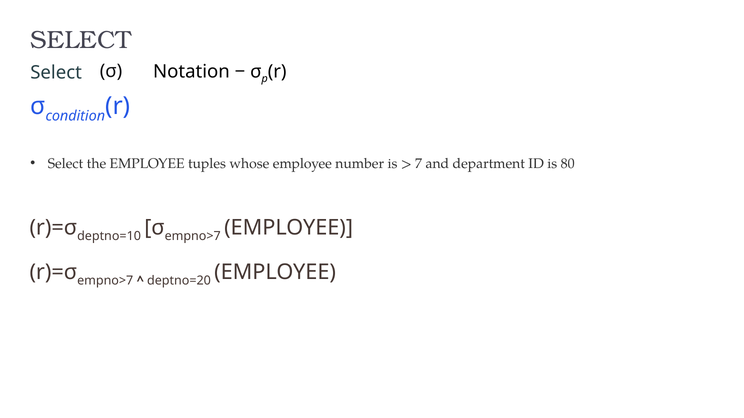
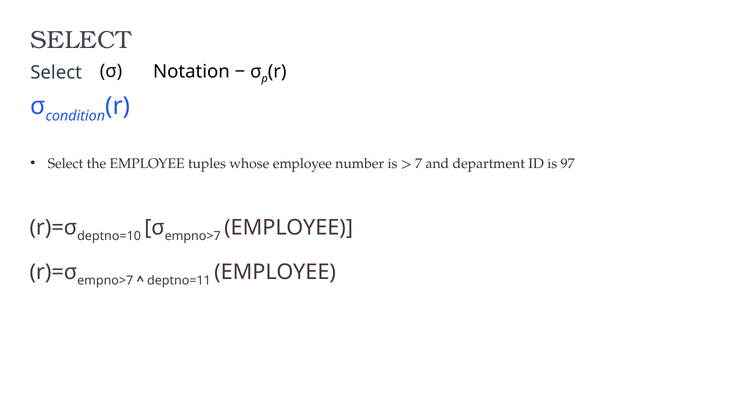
80: 80 -> 97 (568, 164)
deptno=20: deptno=20 -> deptno=11 (179, 281)
